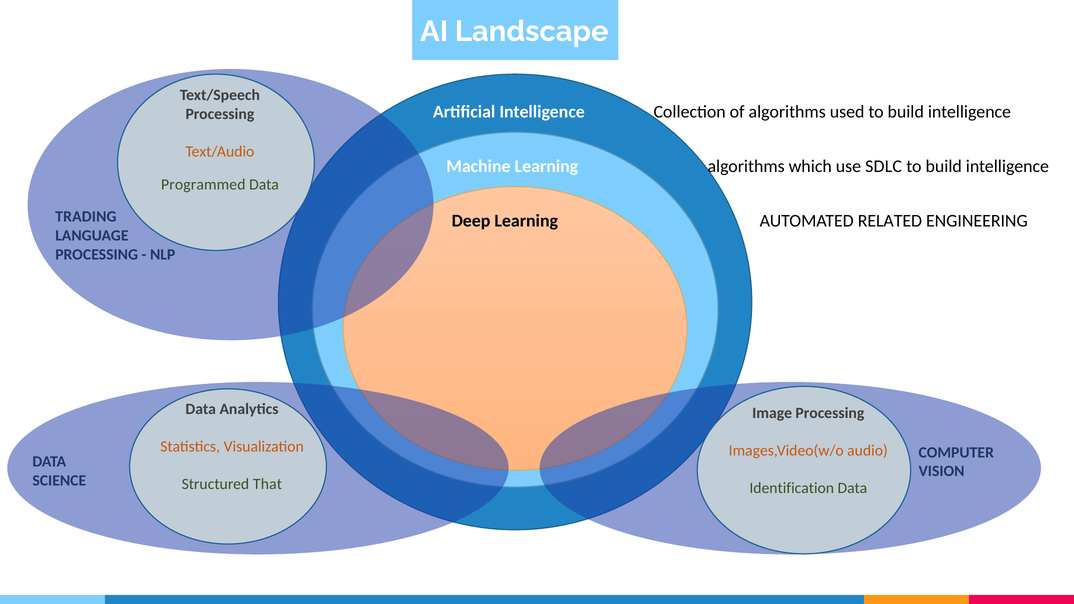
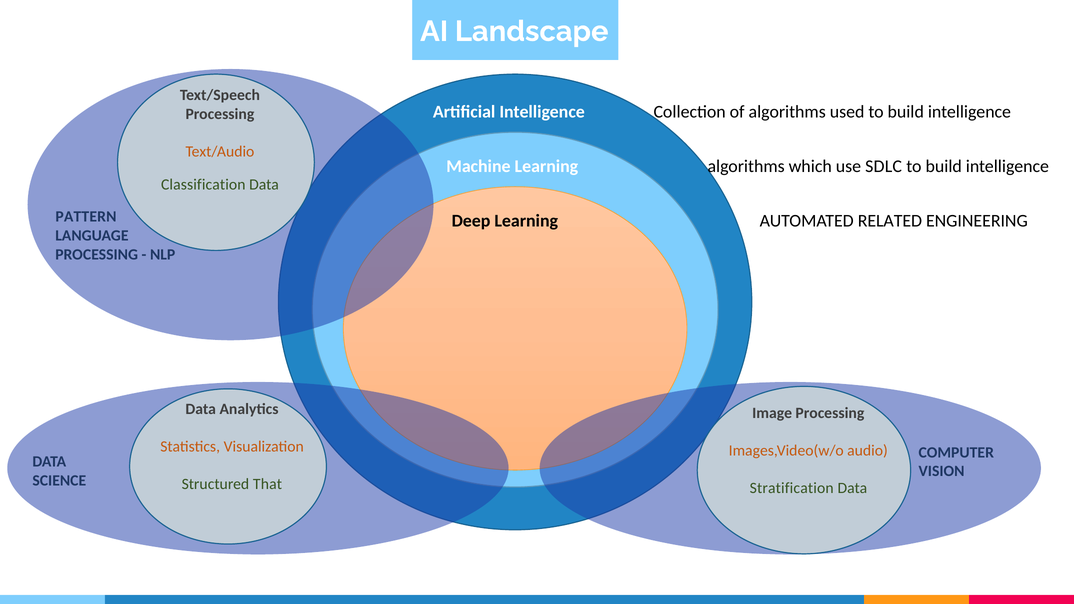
Programmed: Programmed -> Classification (203, 184)
TRADING: TRADING -> PATTERN (86, 217)
Identification: Identification -> Stratification (792, 488)
